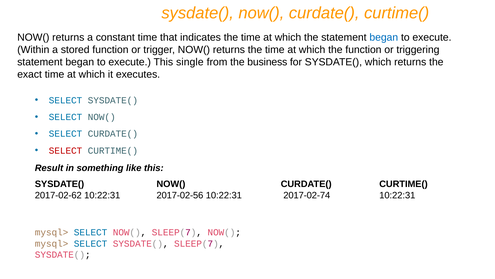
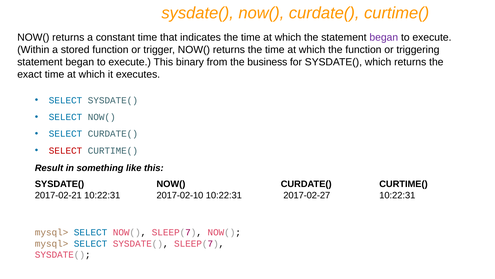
began colour: blue -> purple (384, 37)
single: single -> binary (190, 62)
2017-02-62: 2017-02-62 -> 2017-02-21 (58, 195)
2017-02-56: 2017-02-56 -> 2017-02-10 (180, 195)
2017-02-74: 2017-02-74 -> 2017-02-27 (307, 195)
